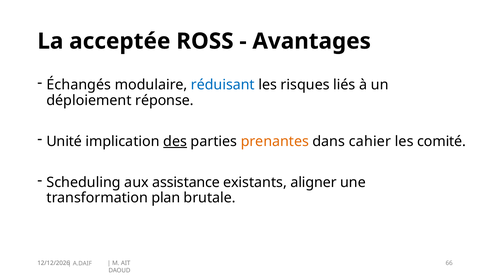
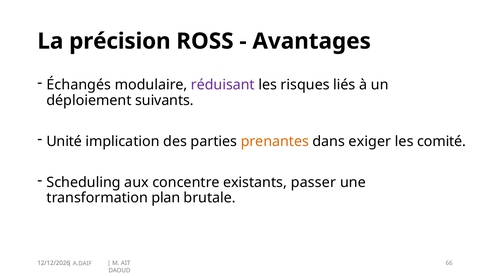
acceptée: acceptée -> précision (120, 41)
réduisant colour: blue -> purple (223, 85)
réponse: réponse -> suivants (164, 100)
des underline: present -> none (175, 141)
cahier: cahier -> exiger (370, 141)
assistance: assistance -> concentre (186, 182)
aligner: aligner -> passer (313, 182)
